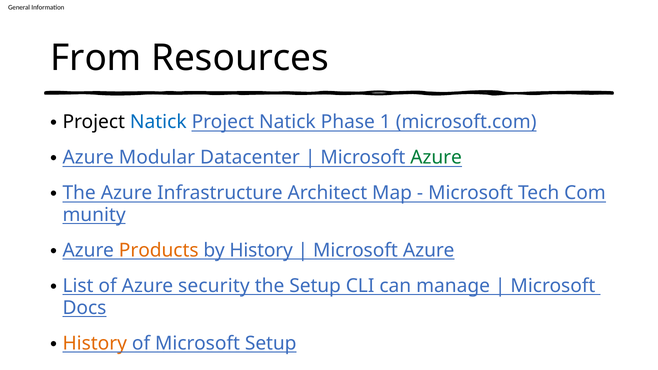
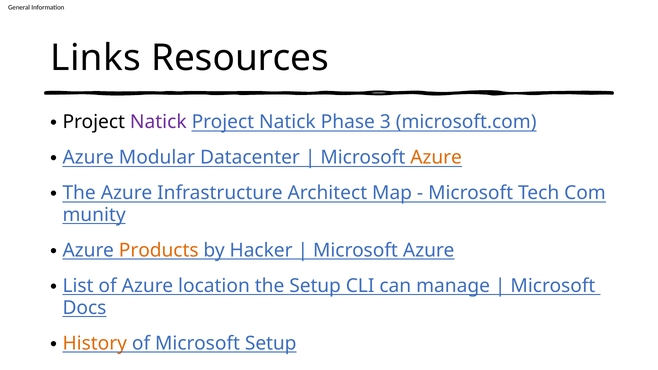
From: From -> Links (96, 58)
Natick colour: blue -> purple (158, 122)
1: 1 -> 3 (385, 122)
Azure colour: green -> orange (436, 158)
by History: History -> Hacker (261, 250)
security: security -> location (214, 286)
